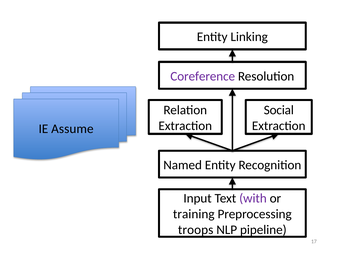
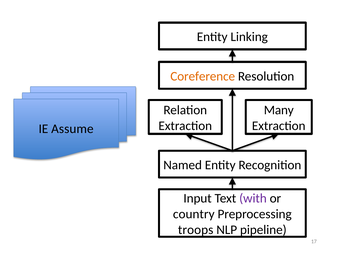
Coreference colour: purple -> orange (203, 76)
Social: Social -> Many (279, 110)
training: training -> country (194, 214)
